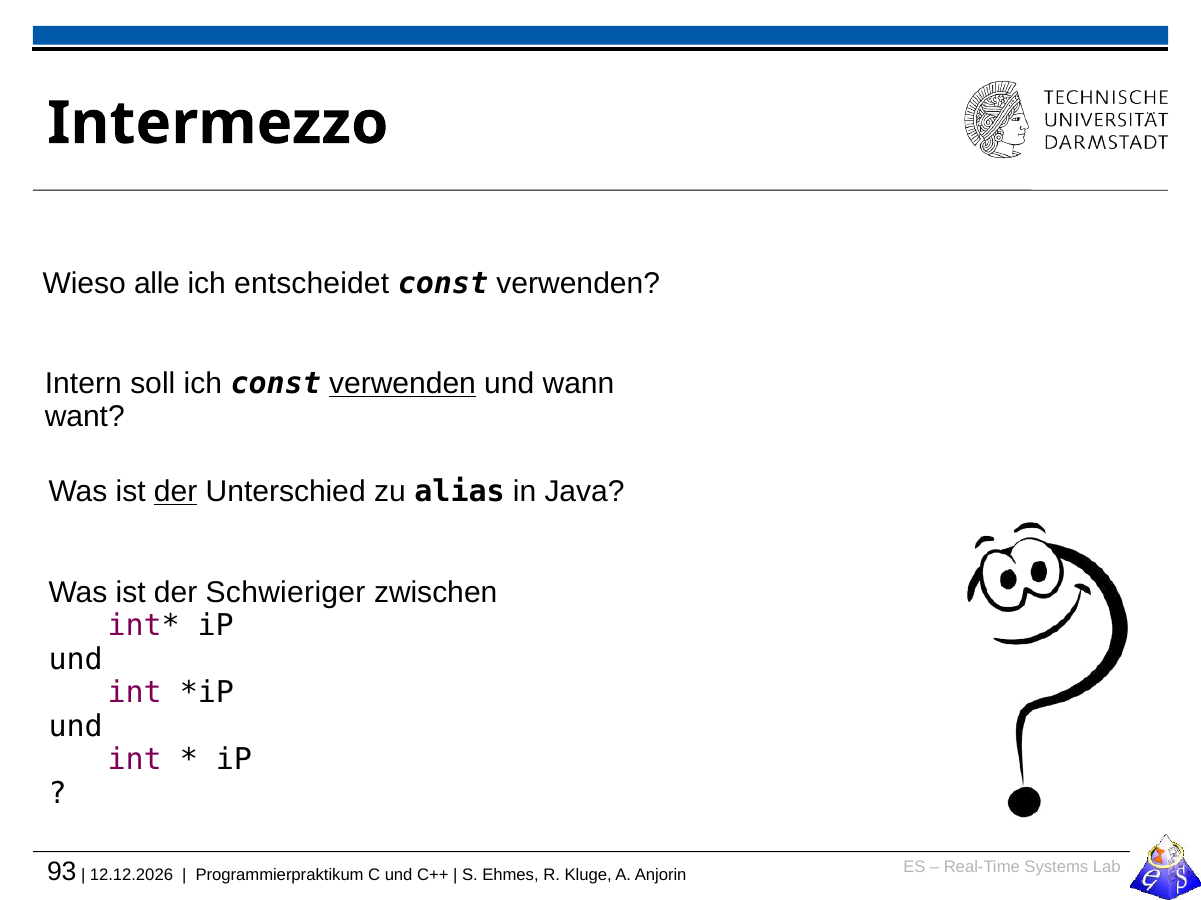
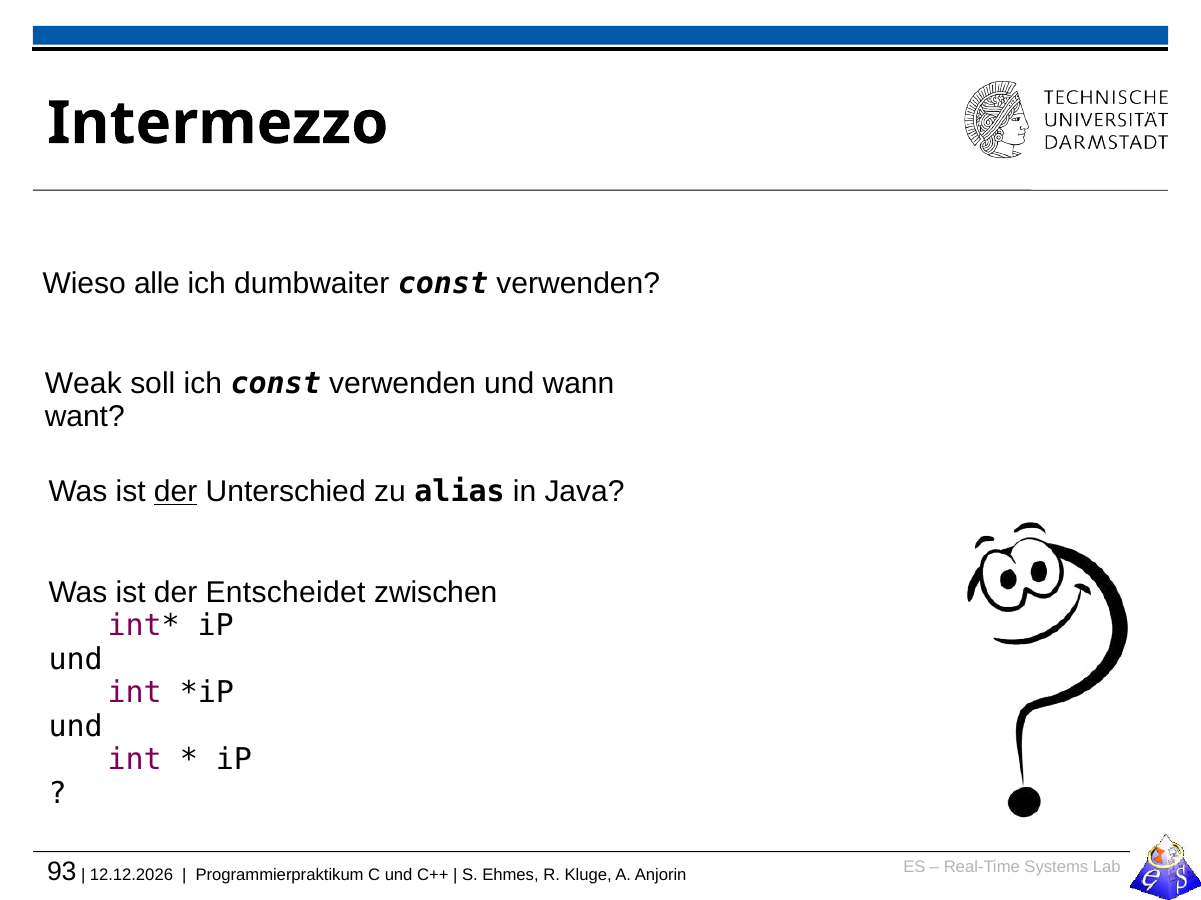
entscheidet: entscheidet -> dumbwaiter (312, 284)
Intern: Intern -> Weak (83, 384)
verwenden underline: present -> none (402, 384)
Schwieriger: Schwieriger -> Entscheidet (286, 593)
